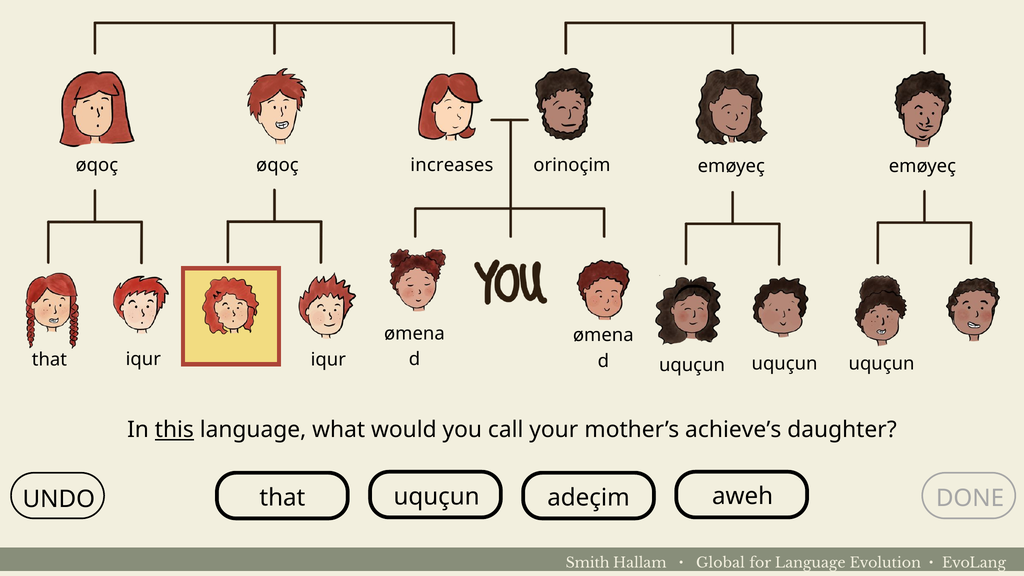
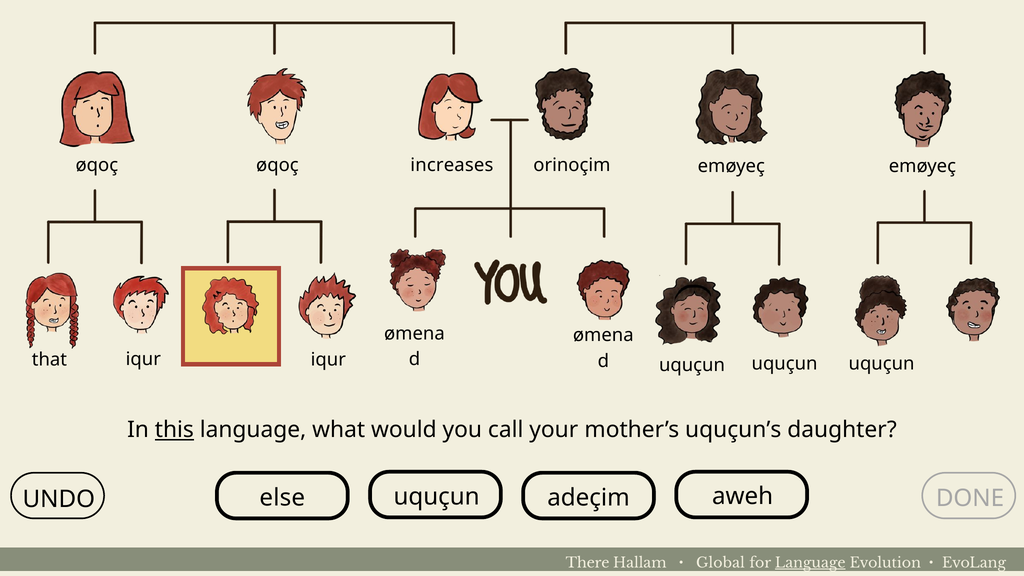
achieve’s: achieve’s -> uquçun’s (733, 430)
that: that -> else (282, 498)
Smith: Smith -> There (588, 563)
Language underline: none -> present (810, 563)
